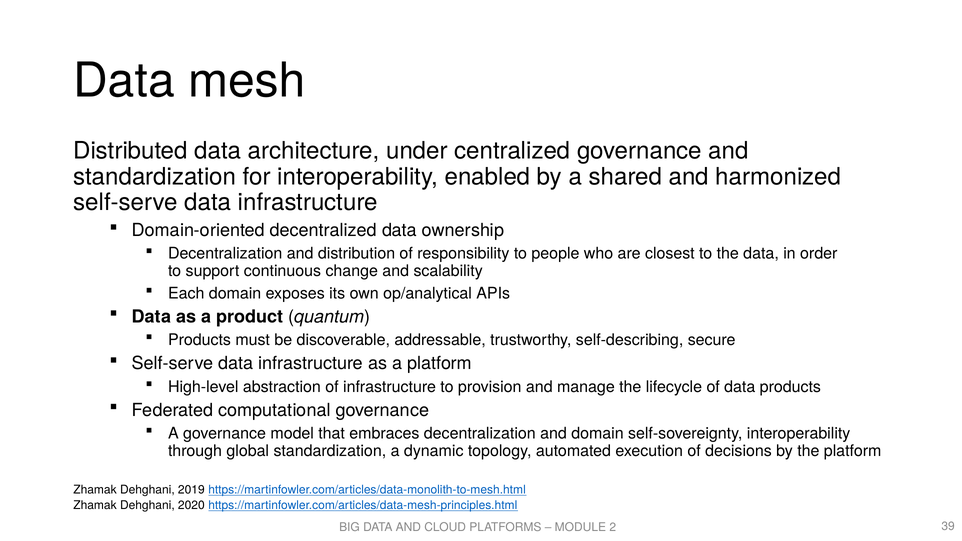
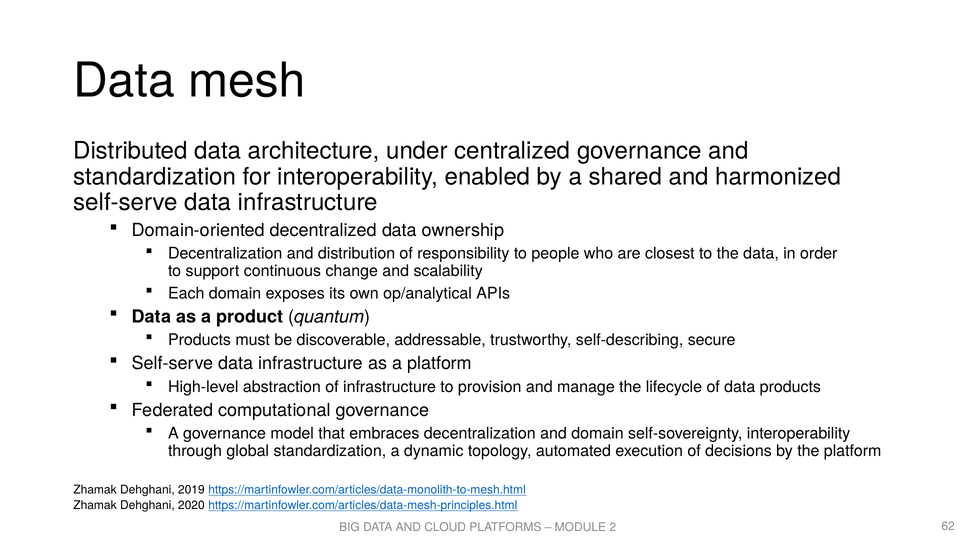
39: 39 -> 62 (948, 526)
